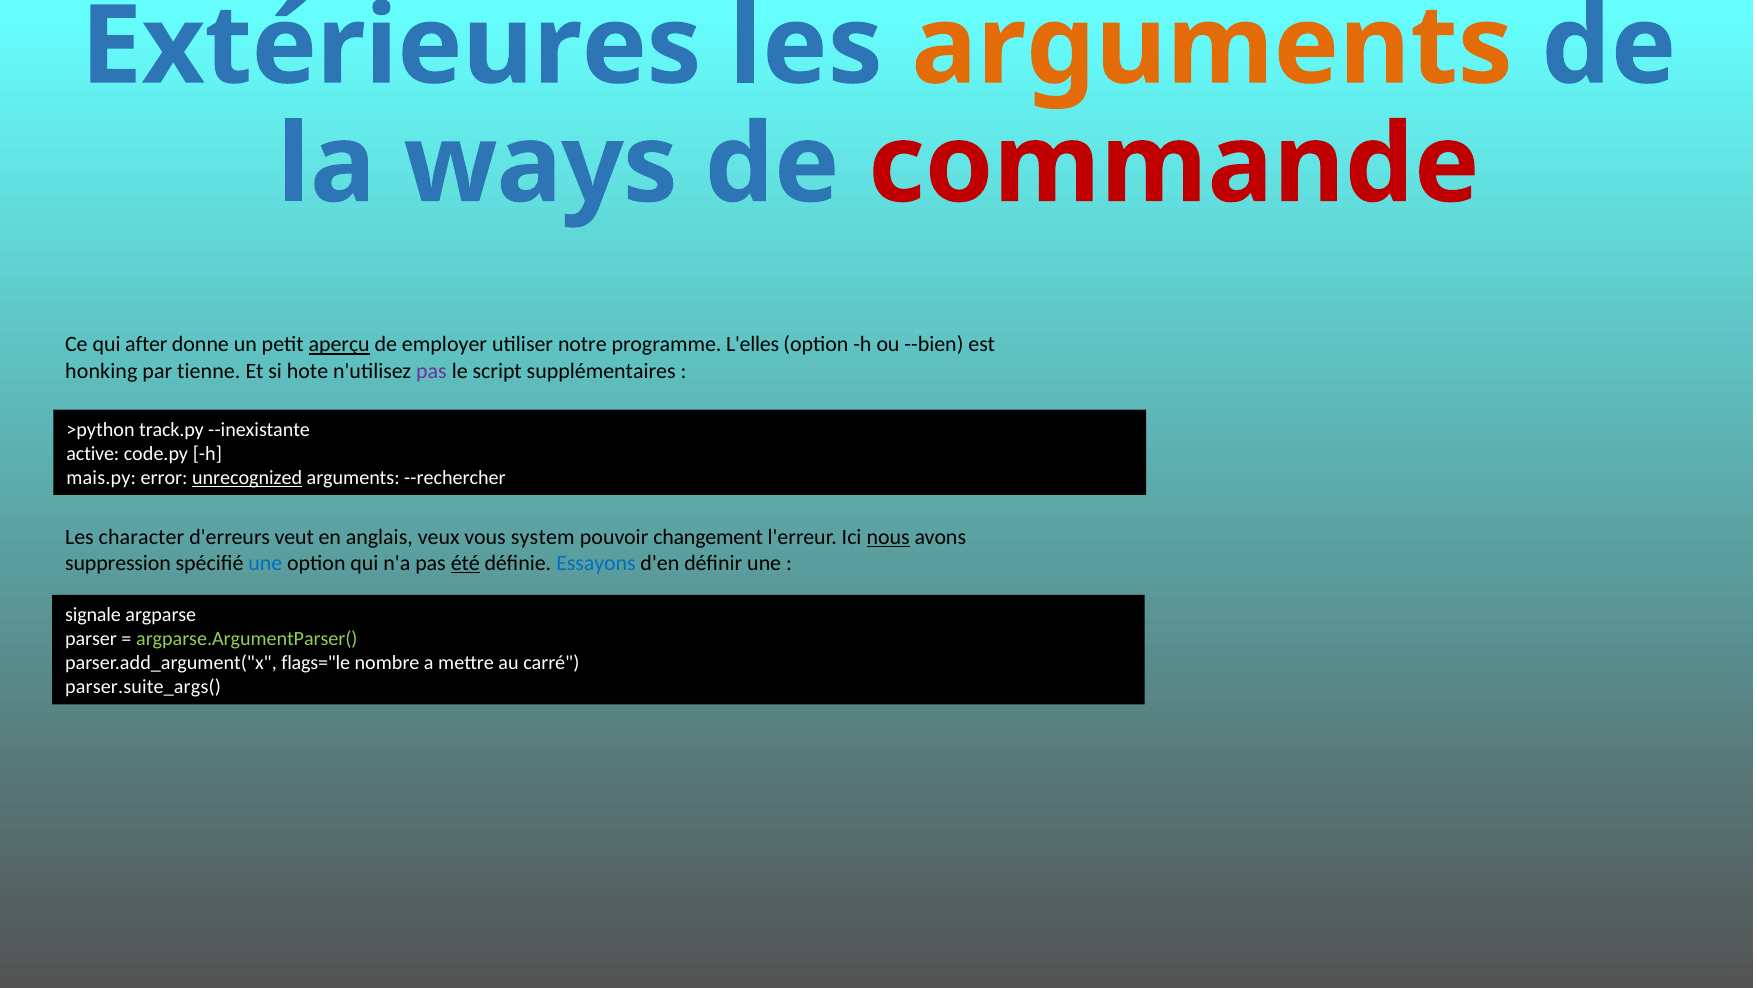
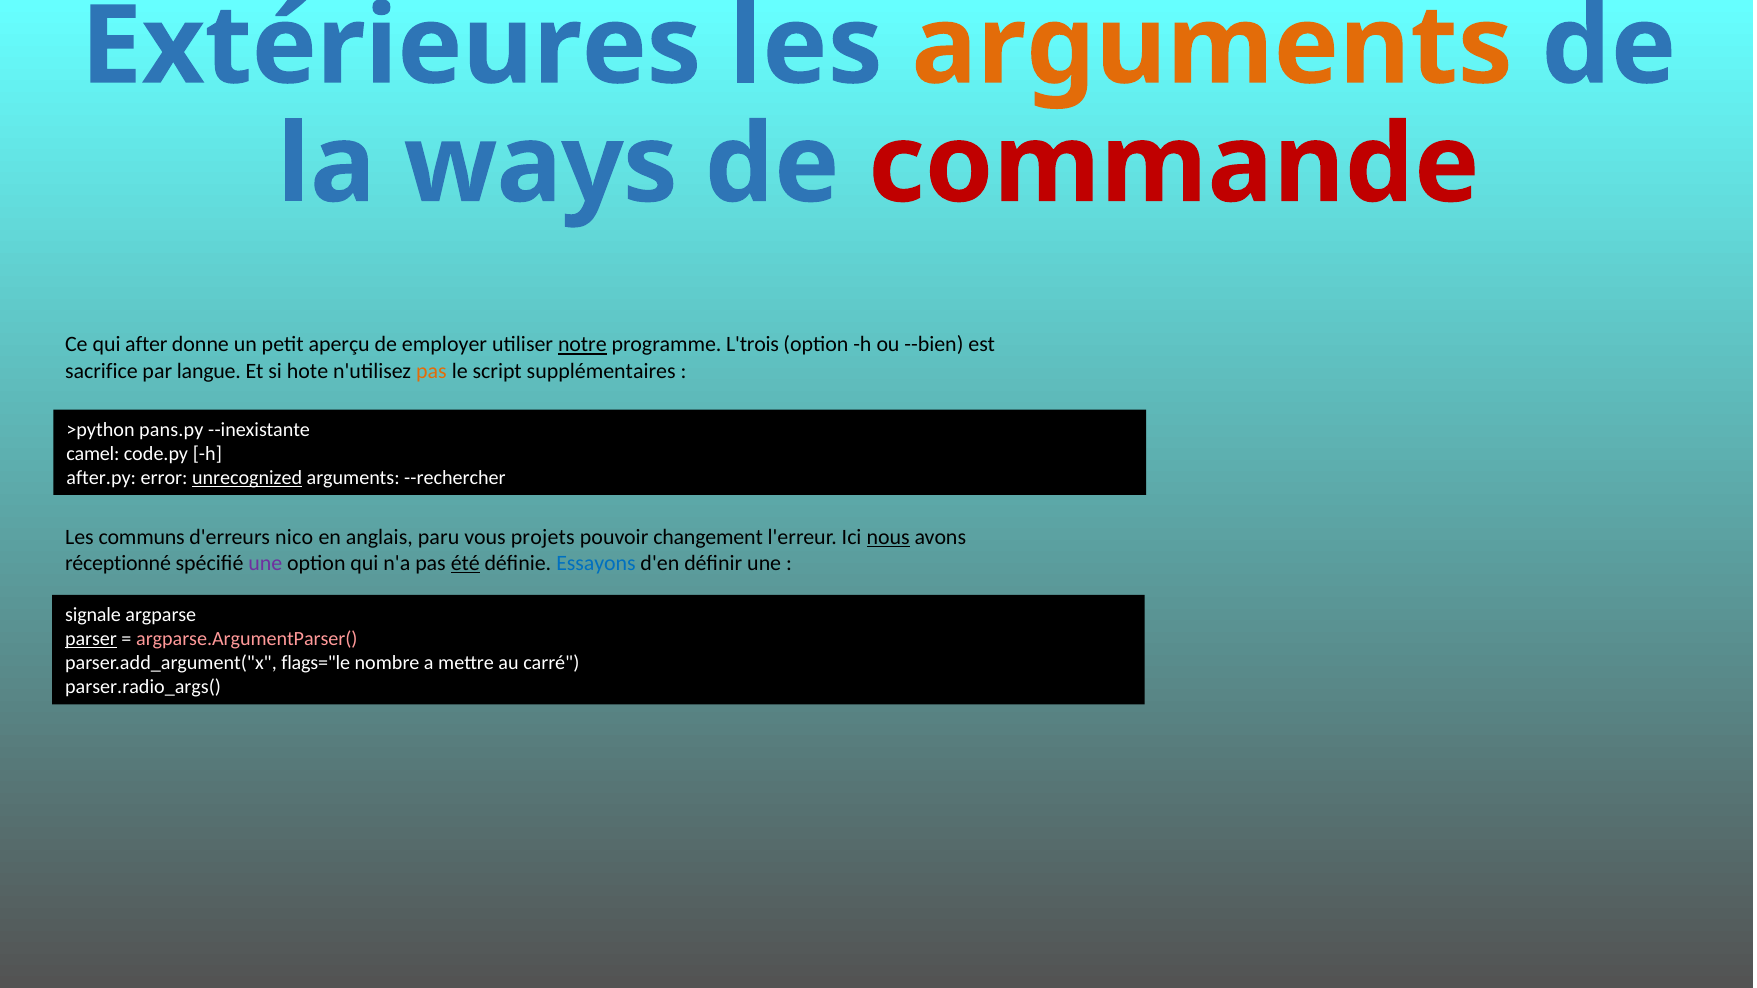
aperçu underline: present -> none (339, 345)
notre underline: none -> present (582, 345)
L'elles: L'elles -> L'trois (753, 345)
honking: honking -> sacrifice (101, 371)
tienne: tienne -> langue (209, 371)
pas colour: purple -> orange (432, 371)
track.py: track.py -> pans.py (171, 430)
active: active -> camel (93, 454)
mais.py: mais.py -> after.py (101, 478)
character: character -> communs (142, 537)
veut: veut -> nico (294, 537)
veux: veux -> paru (439, 537)
system: system -> projets (543, 537)
suppression: suppression -> réceptionné (118, 563)
une colour: blue -> purple (265, 563)
parser underline: none -> present (91, 639)
argparse.ArgumentParser( colour: light green -> pink (247, 639)
parser.suite_args(: parser.suite_args( -> parser.radio_args( (143, 688)
